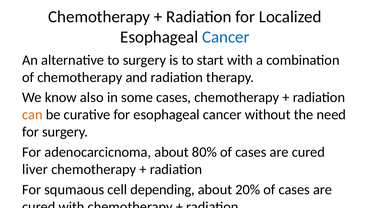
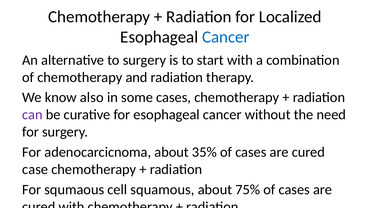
can colour: orange -> purple (32, 115)
80%: 80% -> 35% (204, 152)
liver: liver -> case (35, 169)
depending: depending -> squamous (162, 190)
20%: 20% -> 75% (248, 190)
